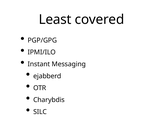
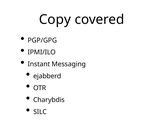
Least: Least -> Copy (55, 19)
